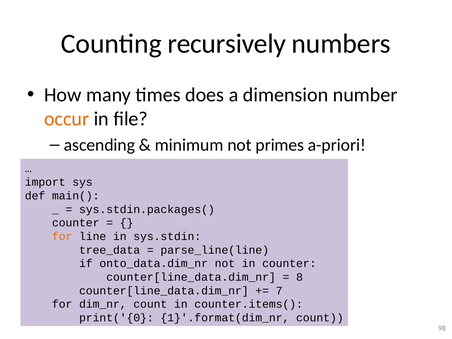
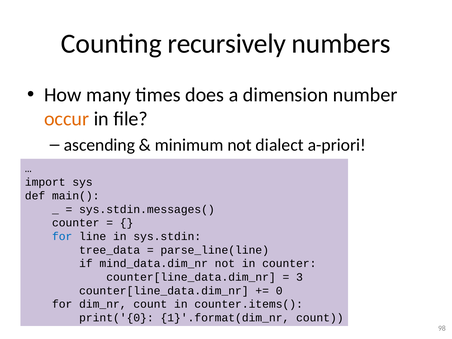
primes: primes -> dialect (280, 145)
sys.stdin.packages(: sys.stdin.packages( -> sys.stdin.messages( (147, 209)
for colour: orange -> blue (62, 236)
onto_data.dim_nr: onto_data.dim_nr -> mind_data.dim_nr (154, 264)
8: 8 -> 3 (299, 277)
7: 7 -> 0 (279, 291)
